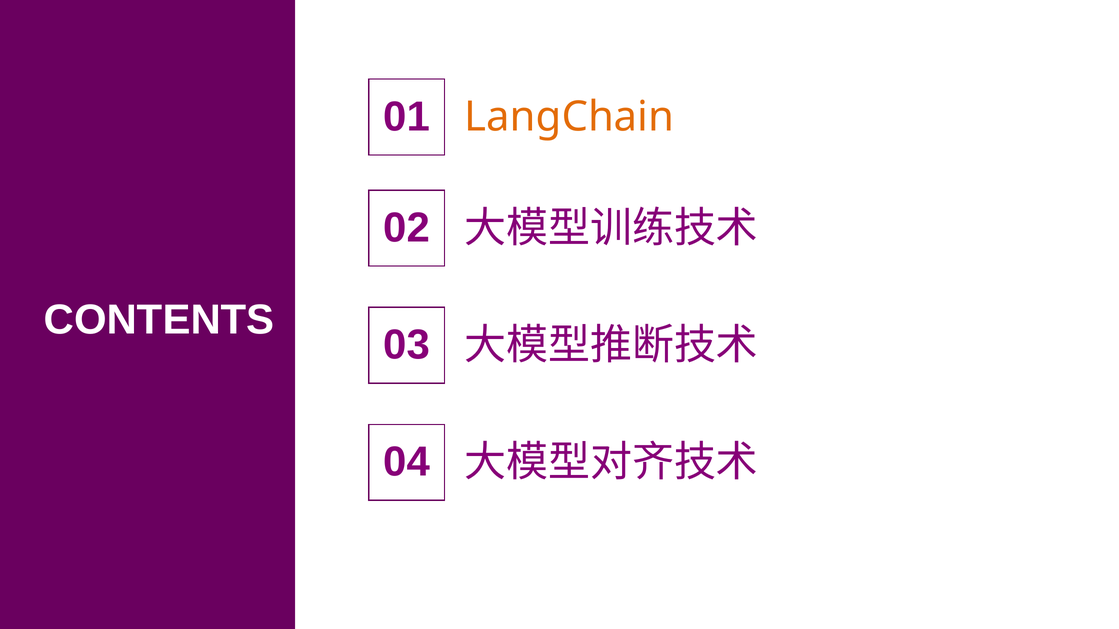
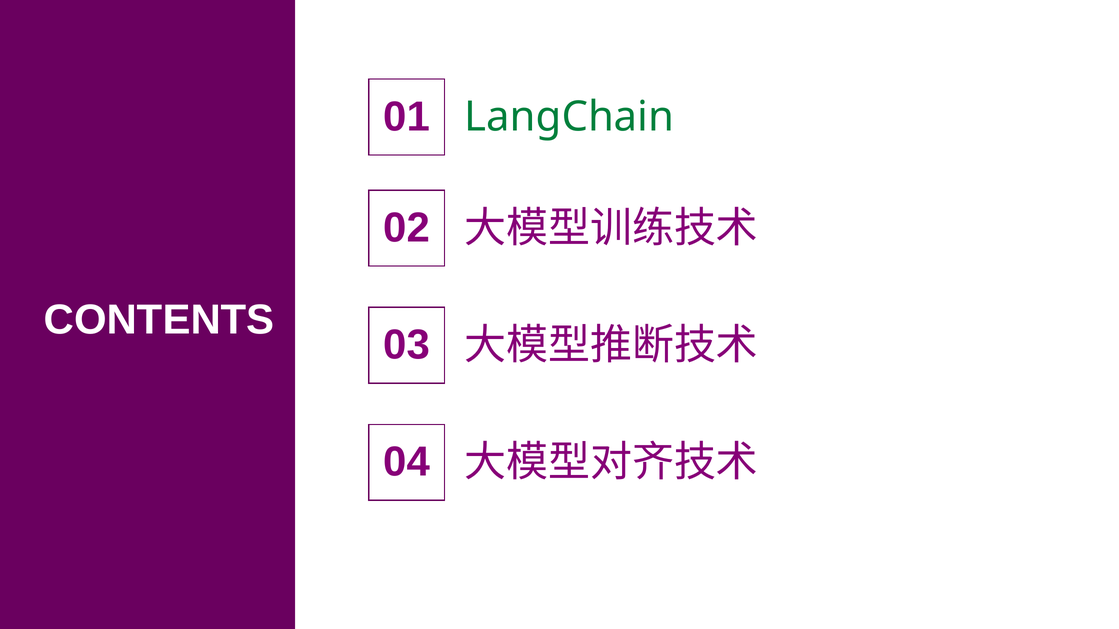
LangChain colour: orange -> green (569, 117)
